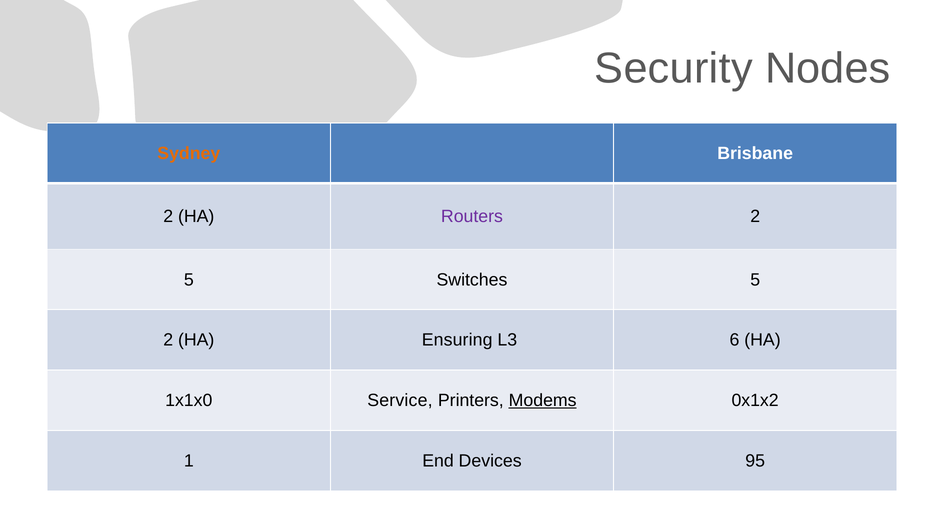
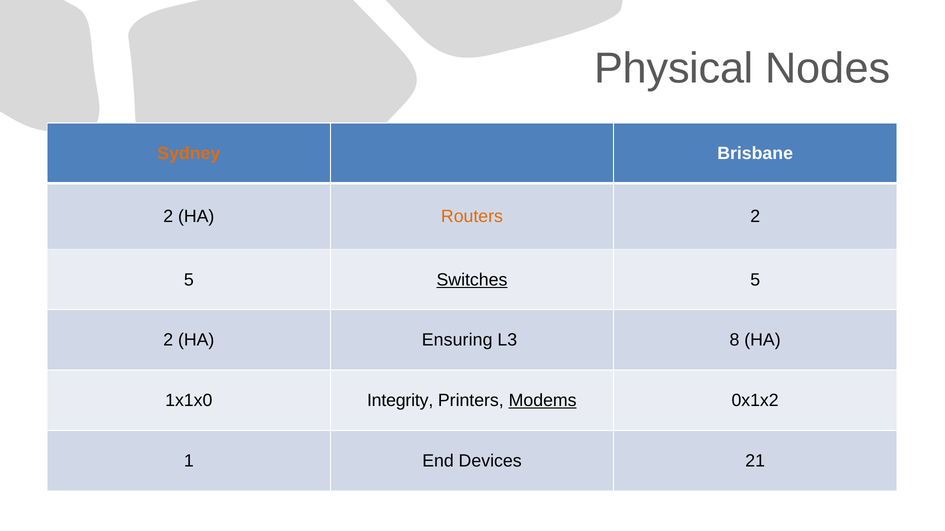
Security: Security -> Physical (674, 69)
Routers colour: purple -> orange (472, 217)
Switches underline: none -> present (472, 280)
6: 6 -> 8 (735, 340)
Service: Service -> Integrity (400, 401)
95: 95 -> 21 (755, 461)
